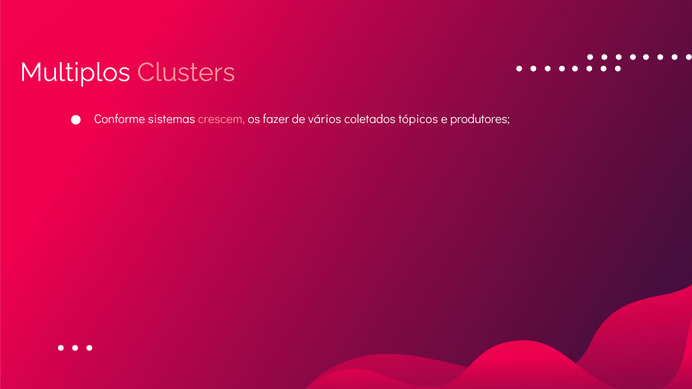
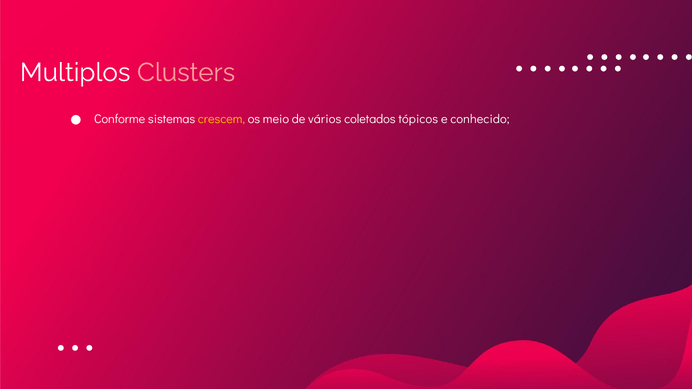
crescem colour: pink -> yellow (221, 119)
fazer: fazer -> meio (276, 119)
produtores: produtores -> conhecido (480, 119)
